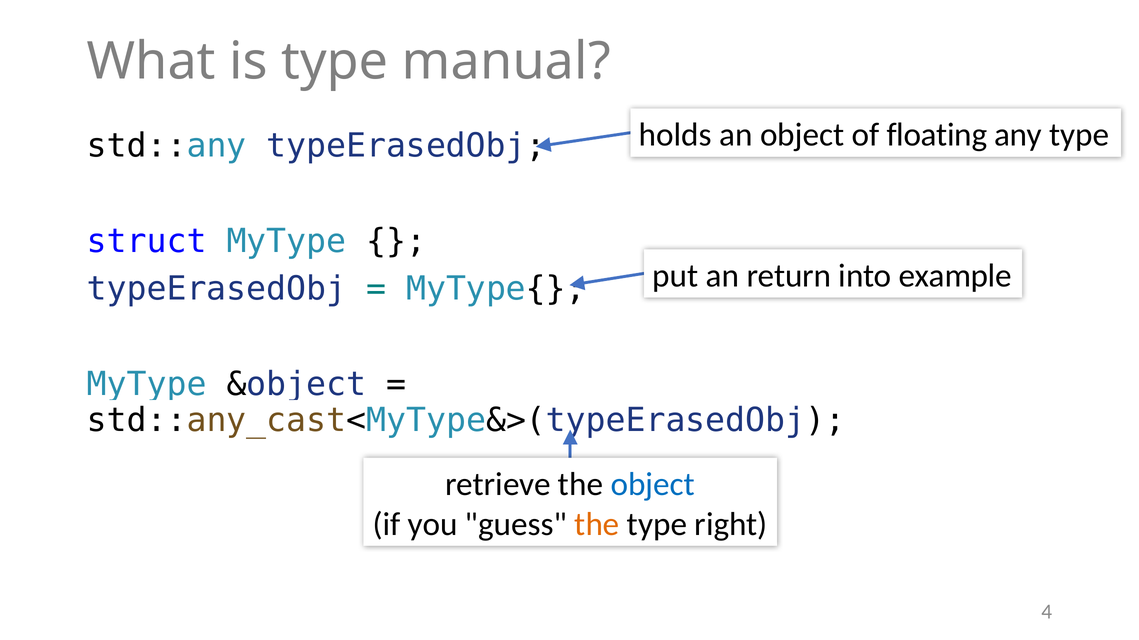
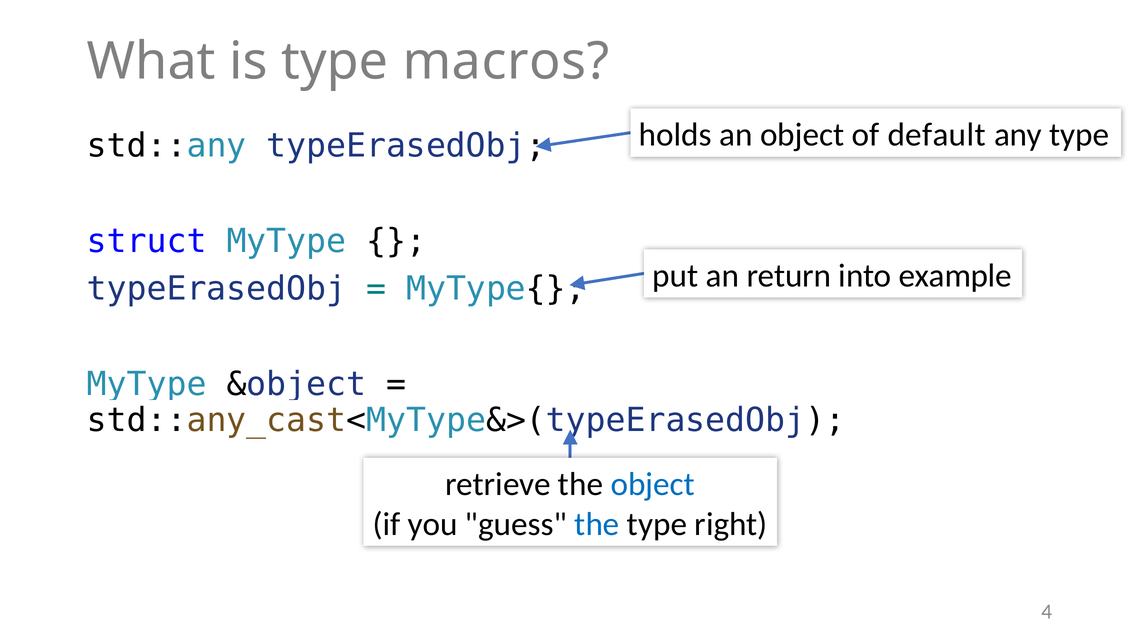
manual: manual -> macros (506, 62)
floating: floating -> default (937, 135)
the colour: orange -> blue (597, 525)
